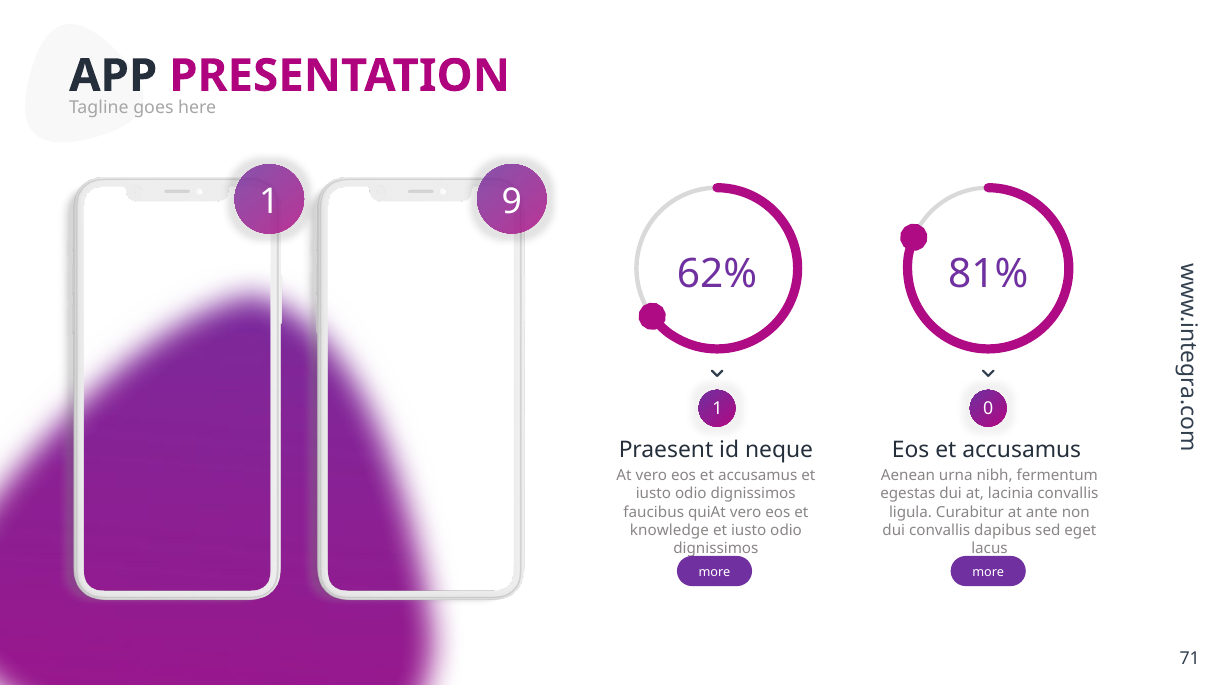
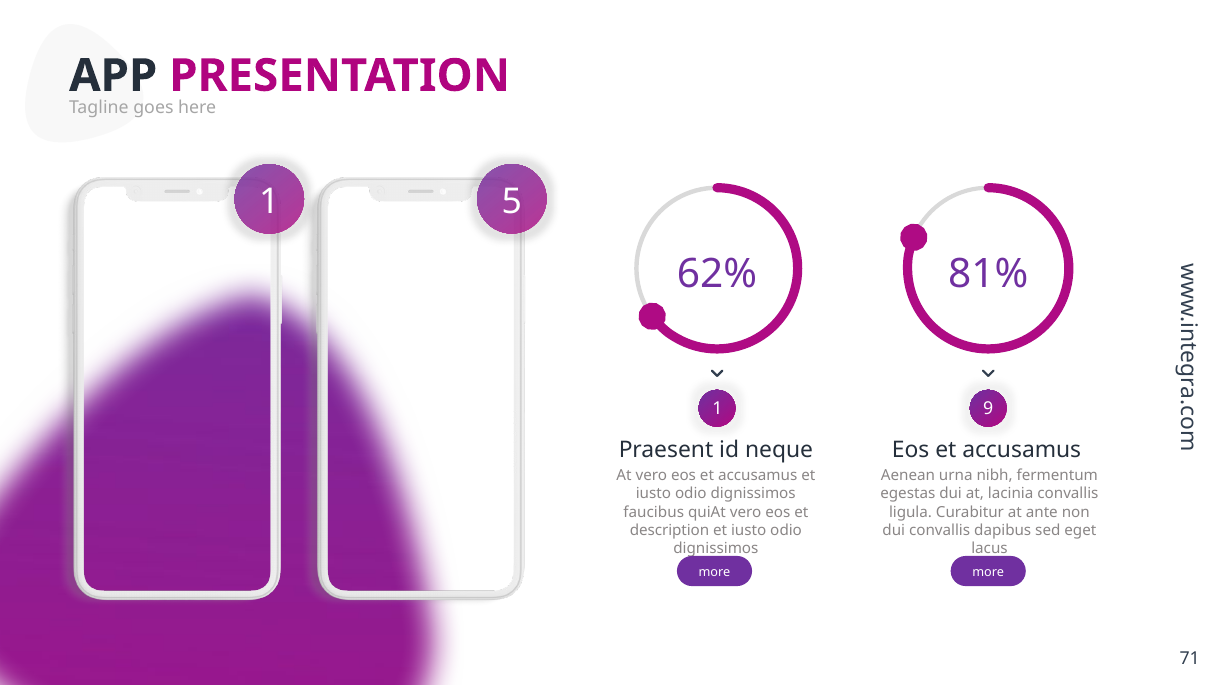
9: 9 -> 5 (512, 201)
0: 0 -> 9 (988, 409)
knowledge: knowledge -> description (670, 530)
